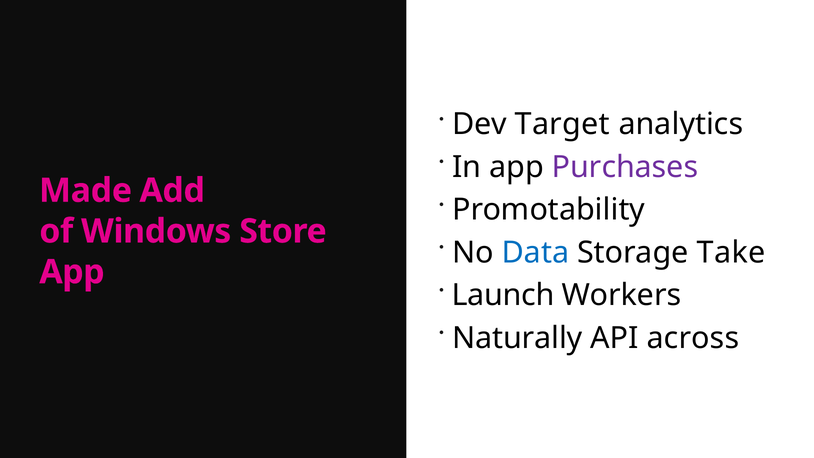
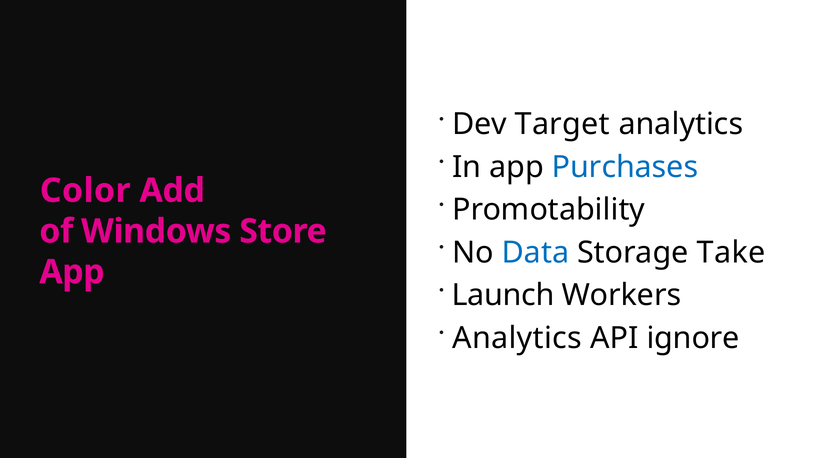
Purchases colour: purple -> blue (625, 167)
Made: Made -> Color (85, 191)
Naturally: Naturally -> Analytics (517, 338)
across: across -> ignore (693, 338)
